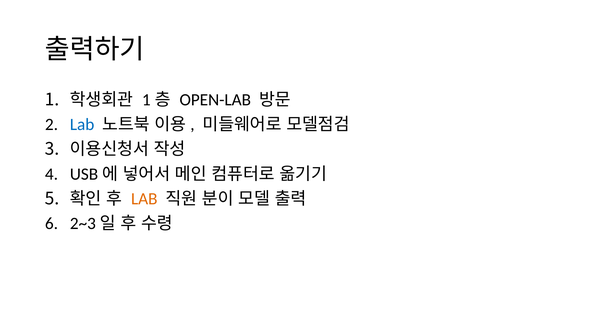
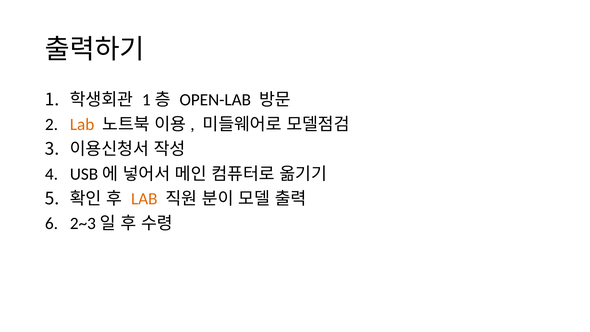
Lab colour: blue -> orange (82, 124)
